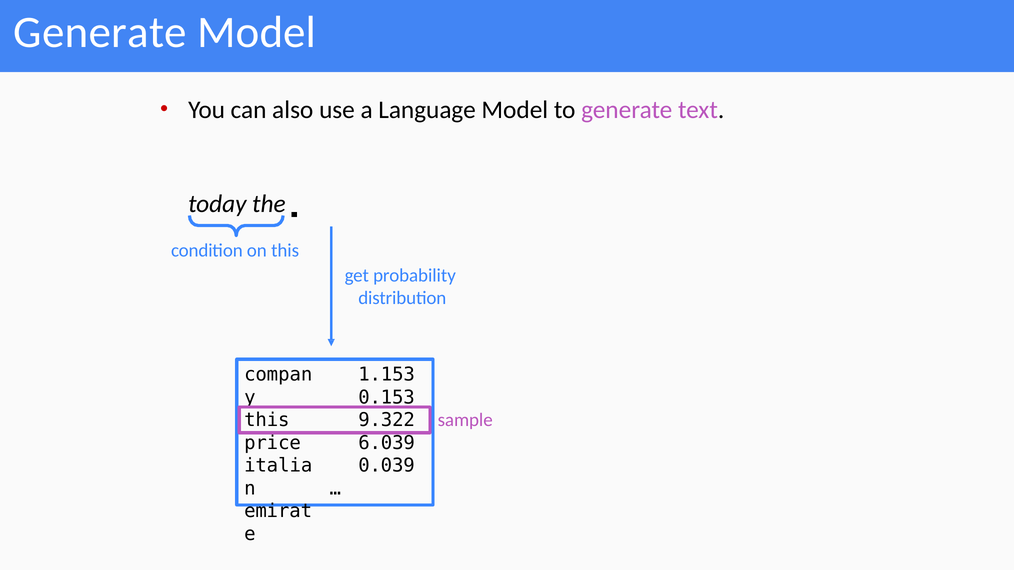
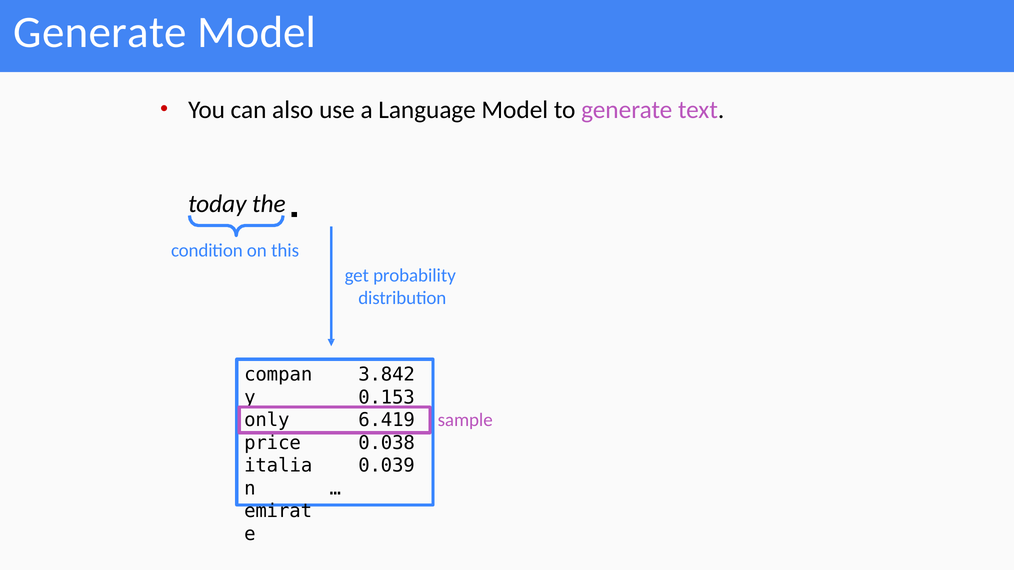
1.153: 1.153 -> 3.842 (387, 375)
this: this -> only (267, 420)
9.322: 9.322 -> 6.419 (387, 420)
6.039: 6.039 -> 0.038 (387, 443)
